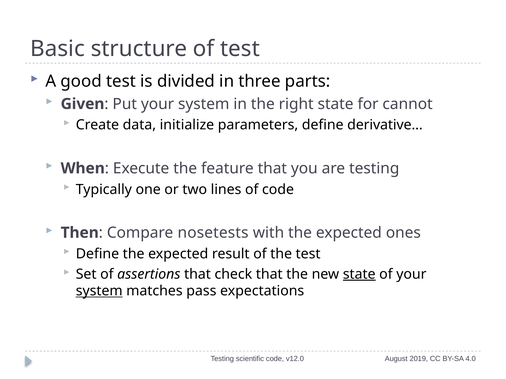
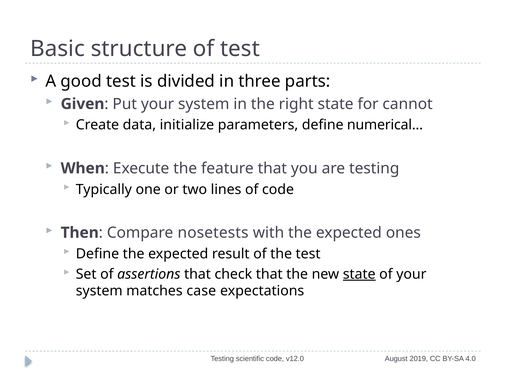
derivative…: derivative… -> numerical… (385, 125)
system underline: present -> none (99, 291)
pass: pass -> case (201, 291)
